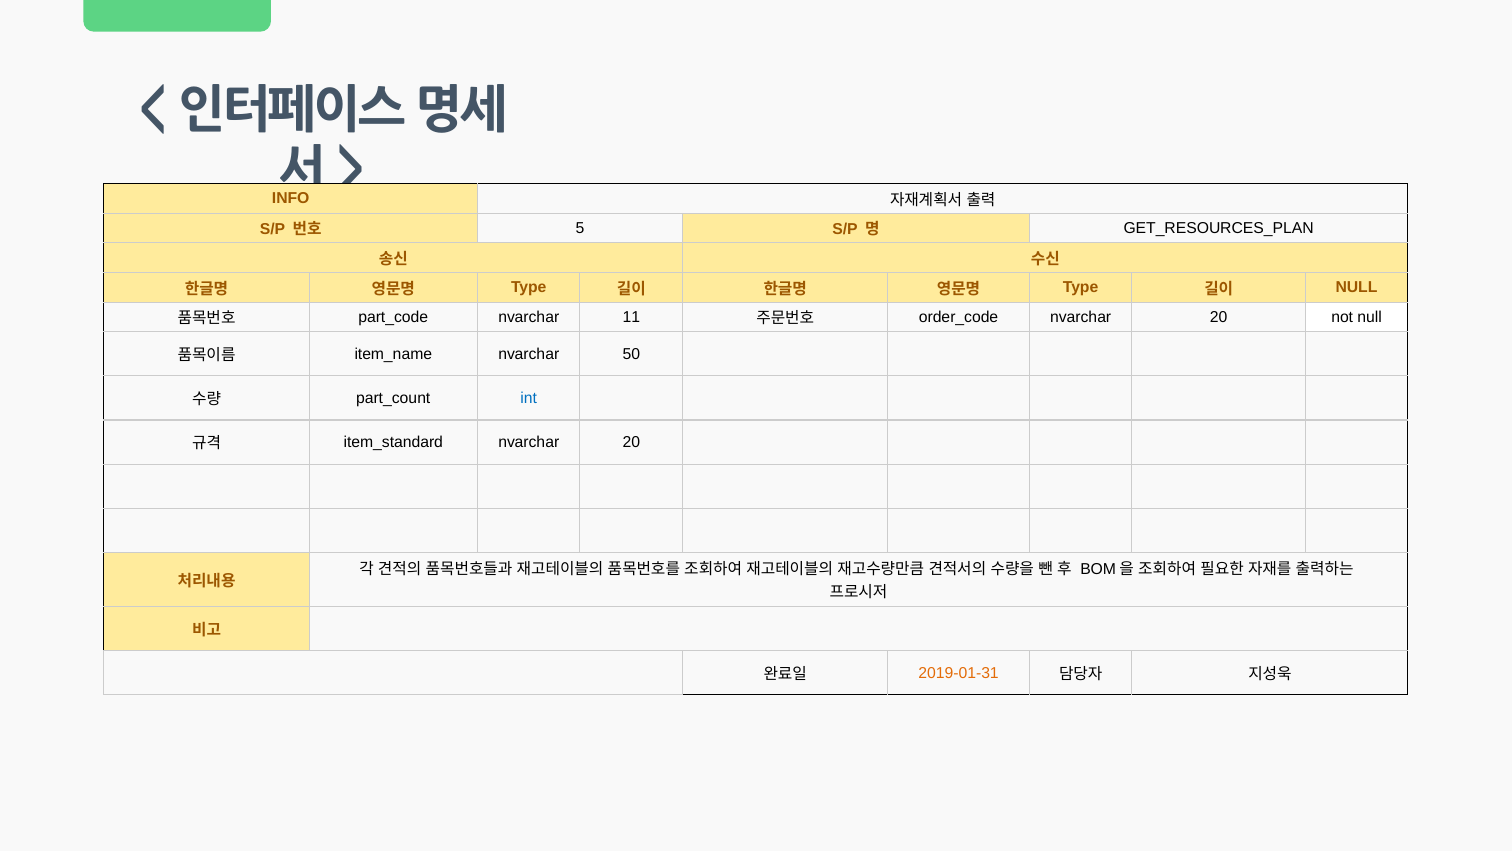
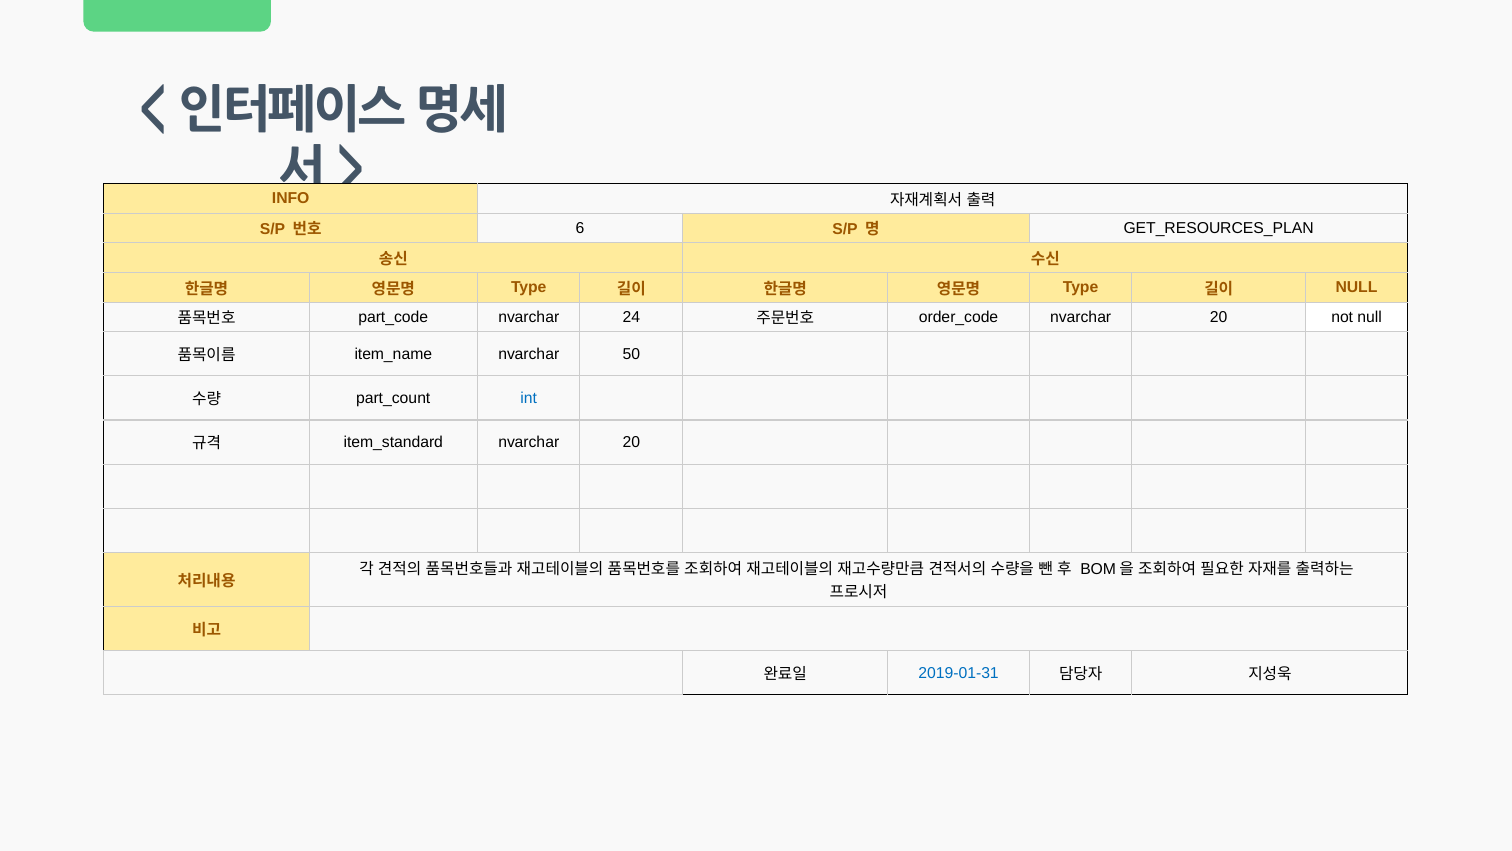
5: 5 -> 6 (580, 228)
11: 11 -> 24 (631, 317)
2019-01-31 colour: orange -> blue (959, 673)
